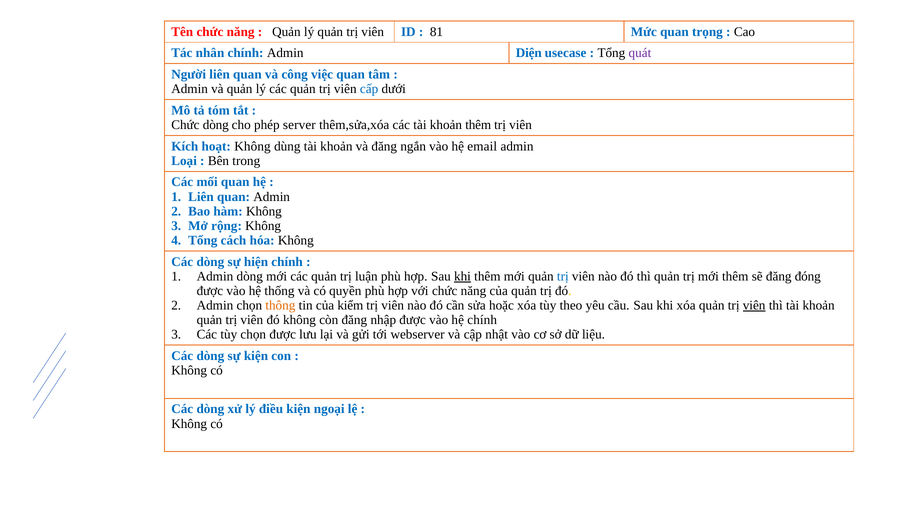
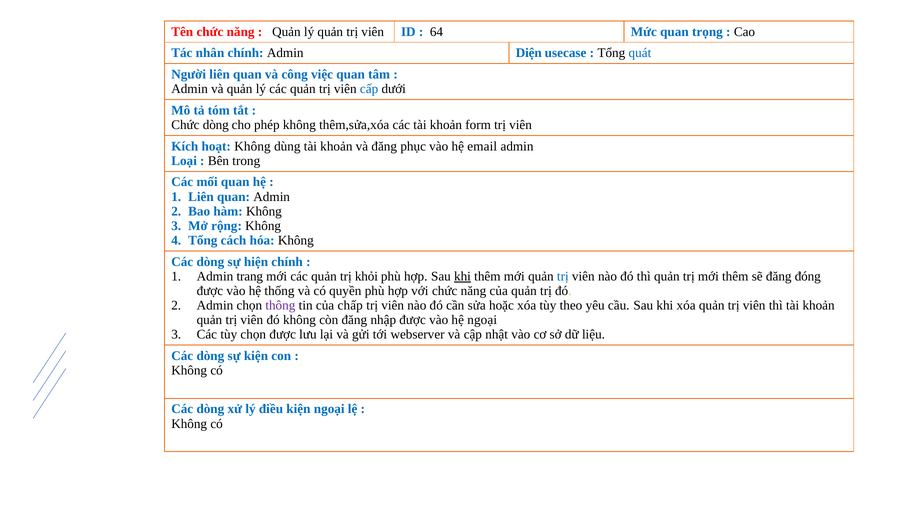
81: 81 -> 64 (436, 32)
quát colour: purple -> blue (640, 53)
phép server: server -> không (299, 125)
khoản thêm: thêm -> form (478, 125)
ngắn: ngắn -> phục (413, 146)
Admin dòng: dòng -> trang (250, 276)
luận: luận -> khỏi (366, 276)
thông colour: orange -> purple (280, 305)
kiểm: kiểm -> chấp (350, 305)
viên underline: present -> none (754, 305)
hệ chính: chính -> ngoại (482, 320)
